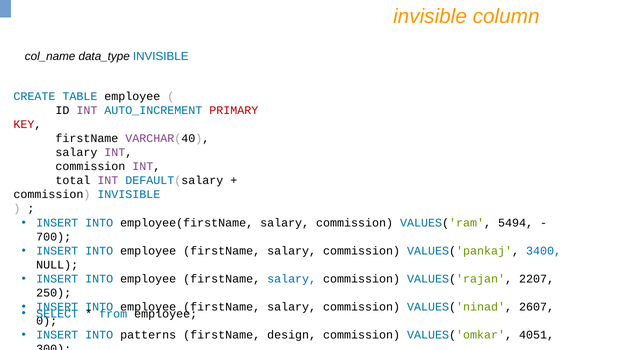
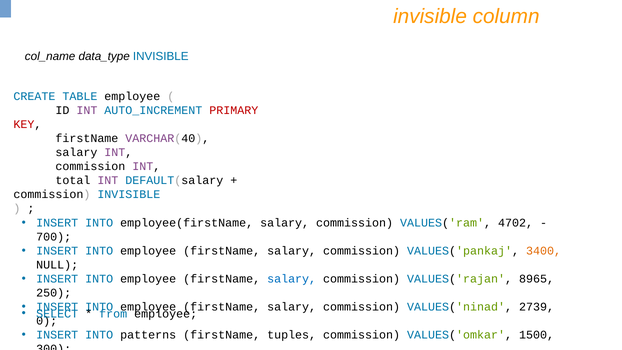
5494: 5494 -> 4702 (516, 223)
3400 colour: blue -> orange (544, 251)
2207: 2207 -> 8965 (537, 279)
2607: 2607 -> 2739 (537, 307)
design: design -> tuples (292, 335)
4051: 4051 -> 1500 (537, 335)
